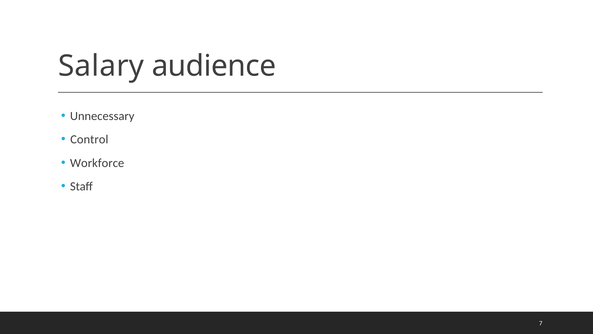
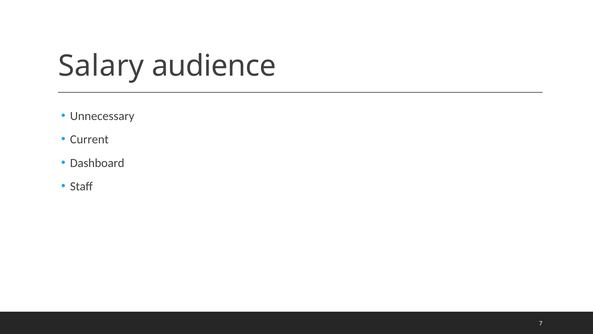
Control: Control -> Current (89, 139)
Workforce: Workforce -> Dashboard (97, 163)
